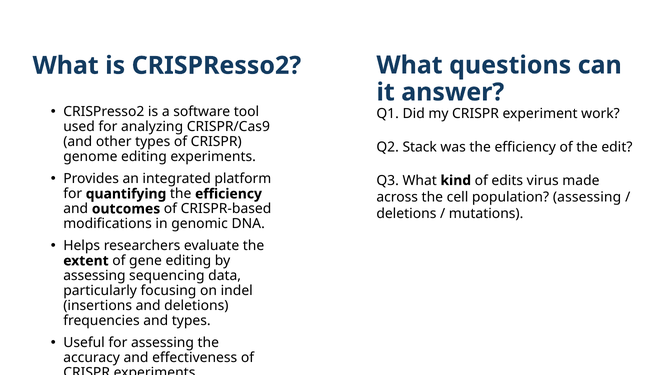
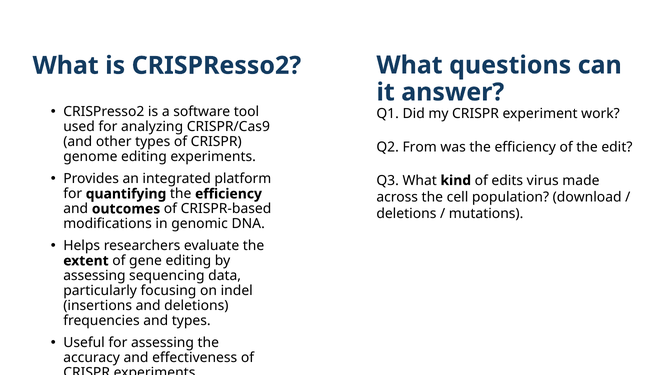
Stack: Stack -> From (420, 147)
population assessing: assessing -> download (587, 197)
